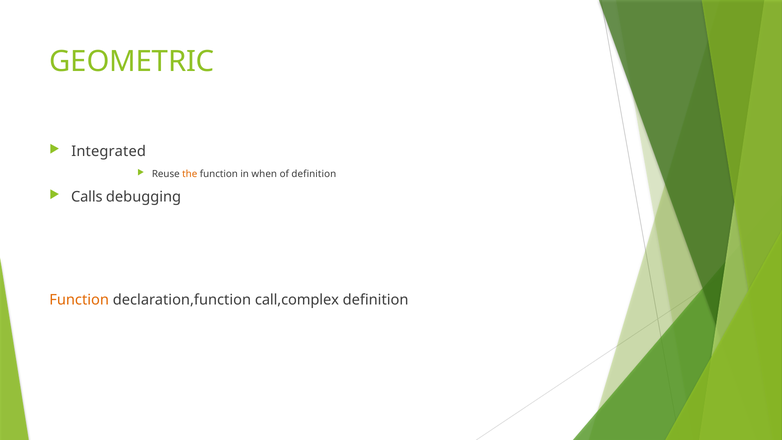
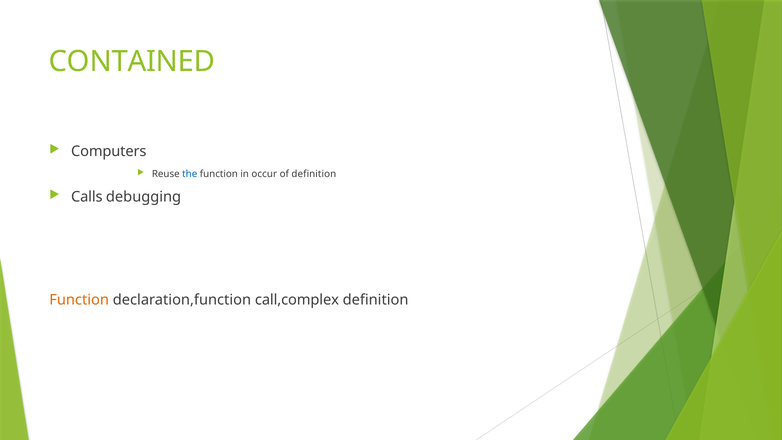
GEOMETRIC: GEOMETRIC -> CONTAINED (132, 62)
Integrated: Integrated -> Computers (109, 151)
the colour: orange -> blue (190, 174)
when: when -> occur (264, 174)
